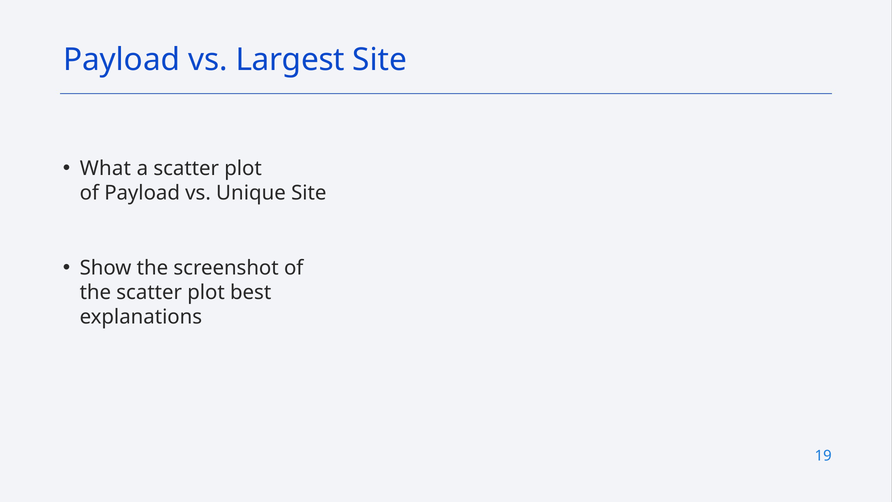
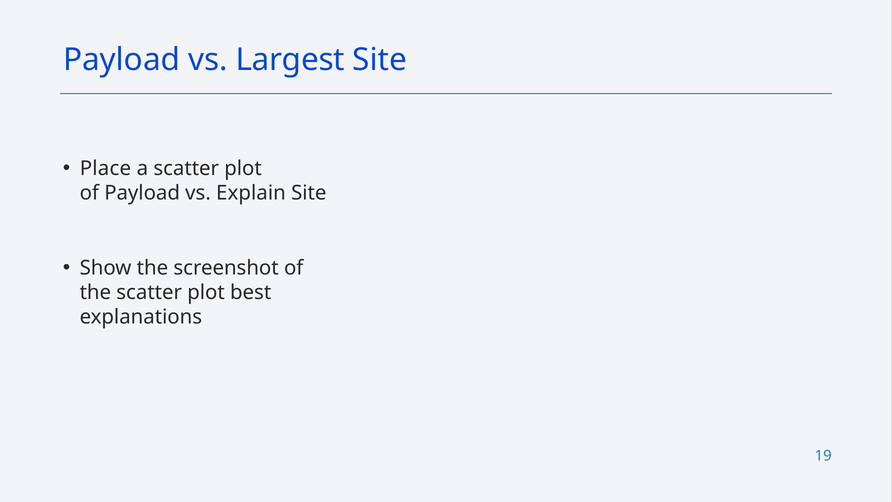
What: What -> Place (105, 168)
Unique: Unique -> Explain (251, 193)
